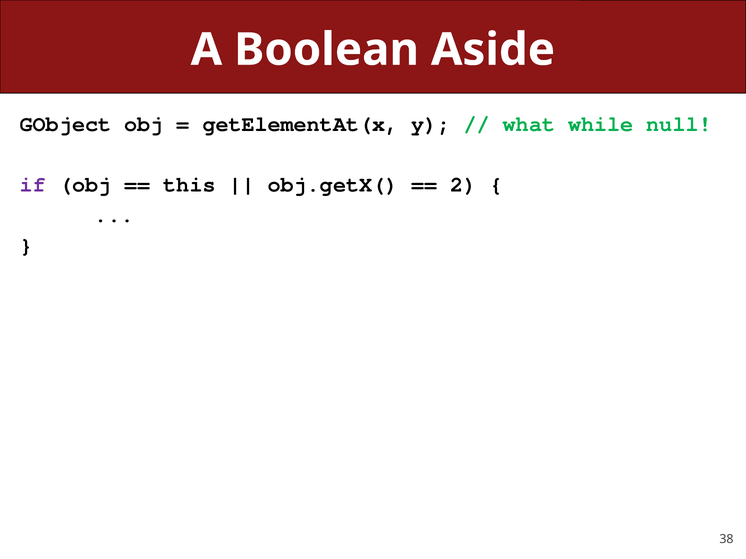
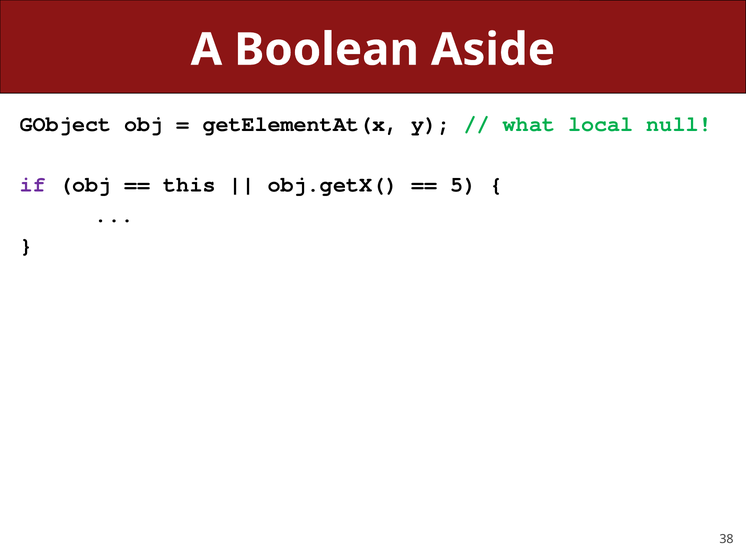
while: while -> local (601, 124)
2: 2 -> 5 (464, 185)
